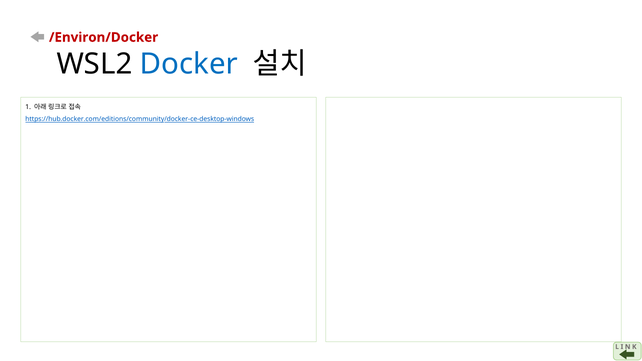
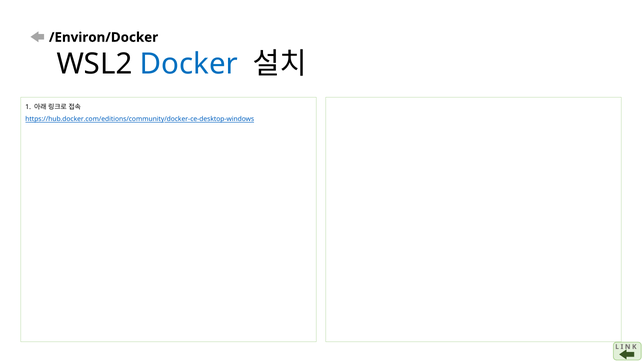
/Environ/Docker colour: red -> black (104, 37)
